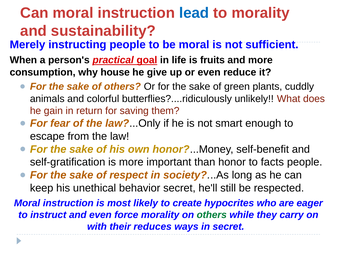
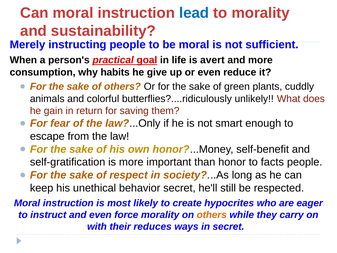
fruits: fruits -> avert (212, 60)
house: house -> habits (115, 72)
others colour: green -> orange (212, 215)
